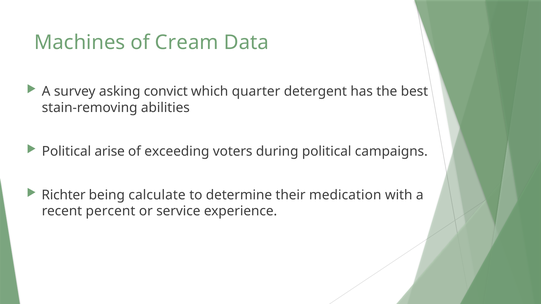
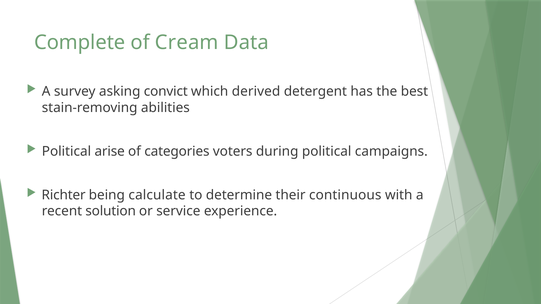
Machines: Machines -> Complete (80, 43)
quarter: quarter -> derived (256, 91)
exceeding: exceeding -> categories (177, 151)
medication: medication -> continuous (345, 195)
percent: percent -> solution (111, 211)
